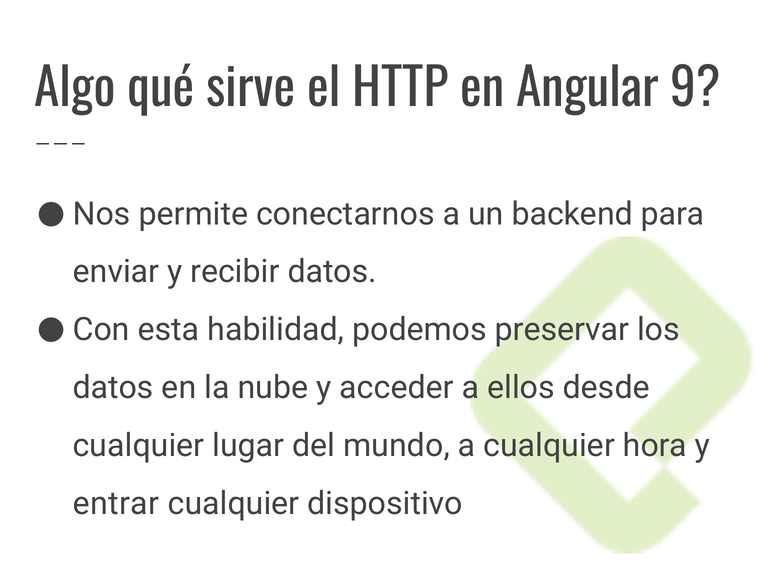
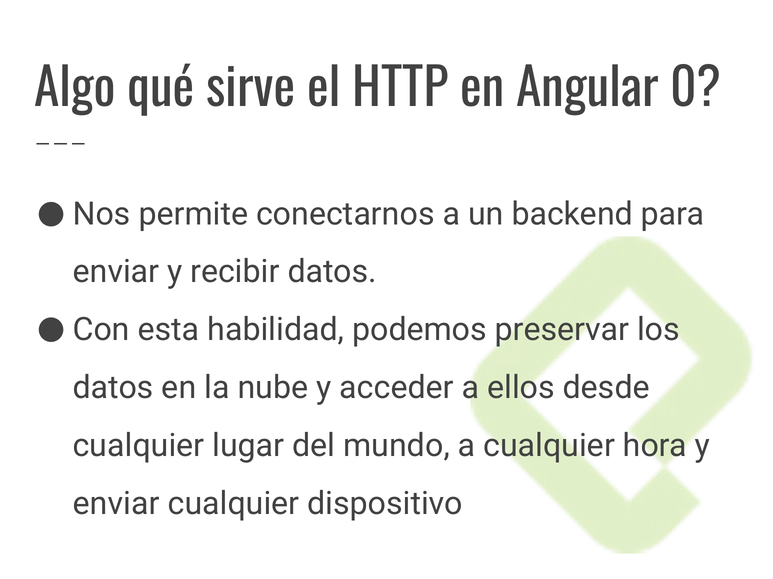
9: 9 -> 0 (696, 90)
entrar: entrar -> enviar (116, 504)
